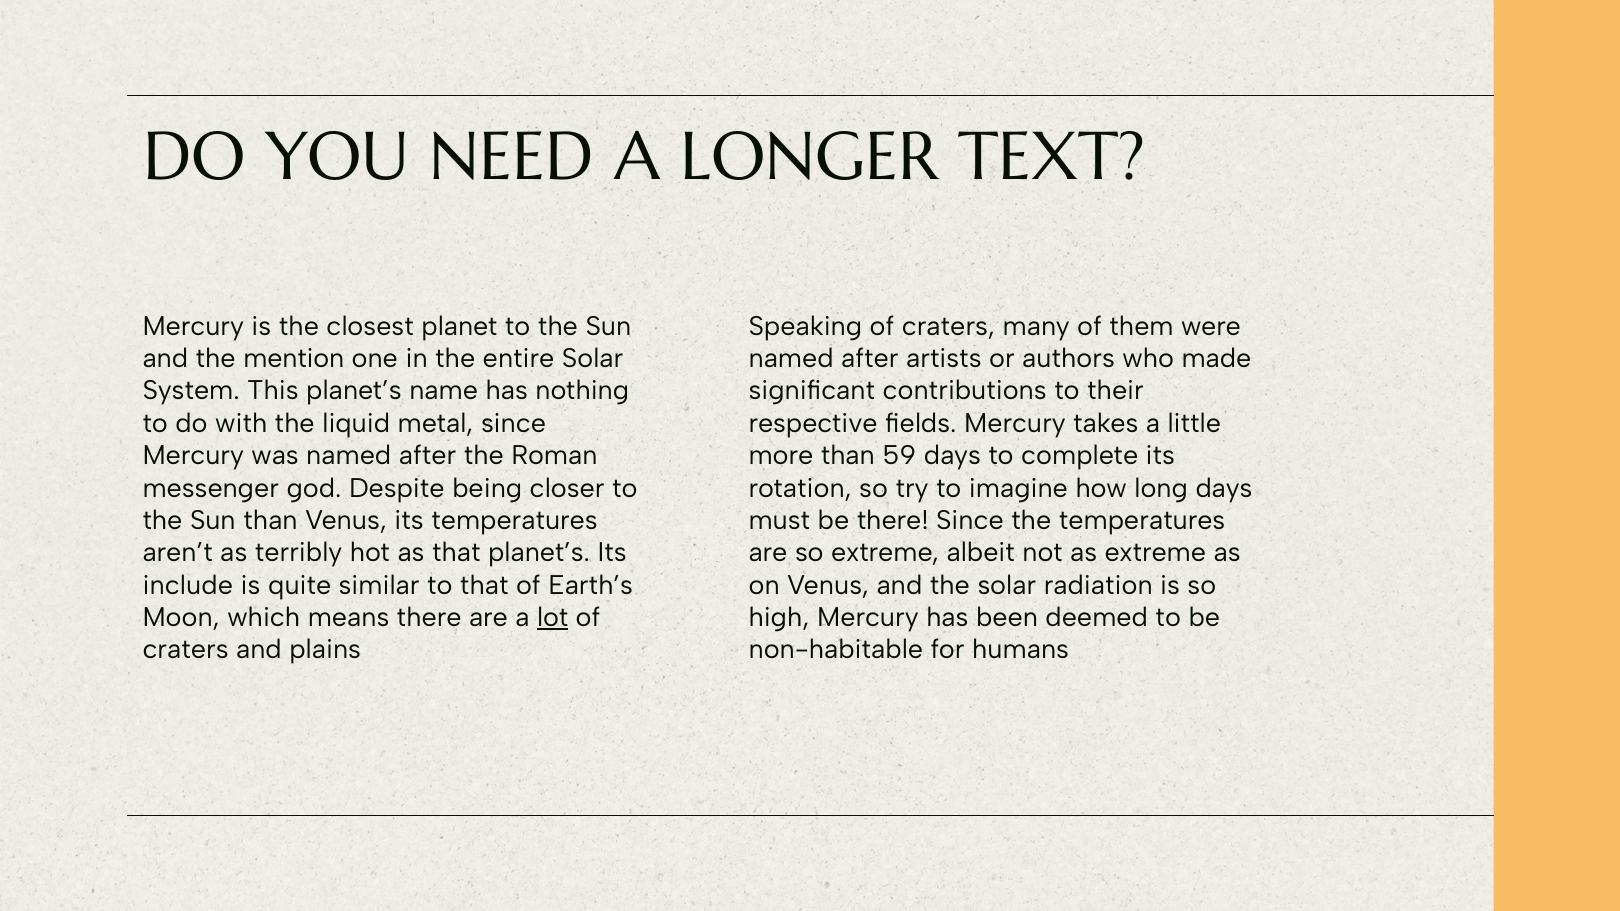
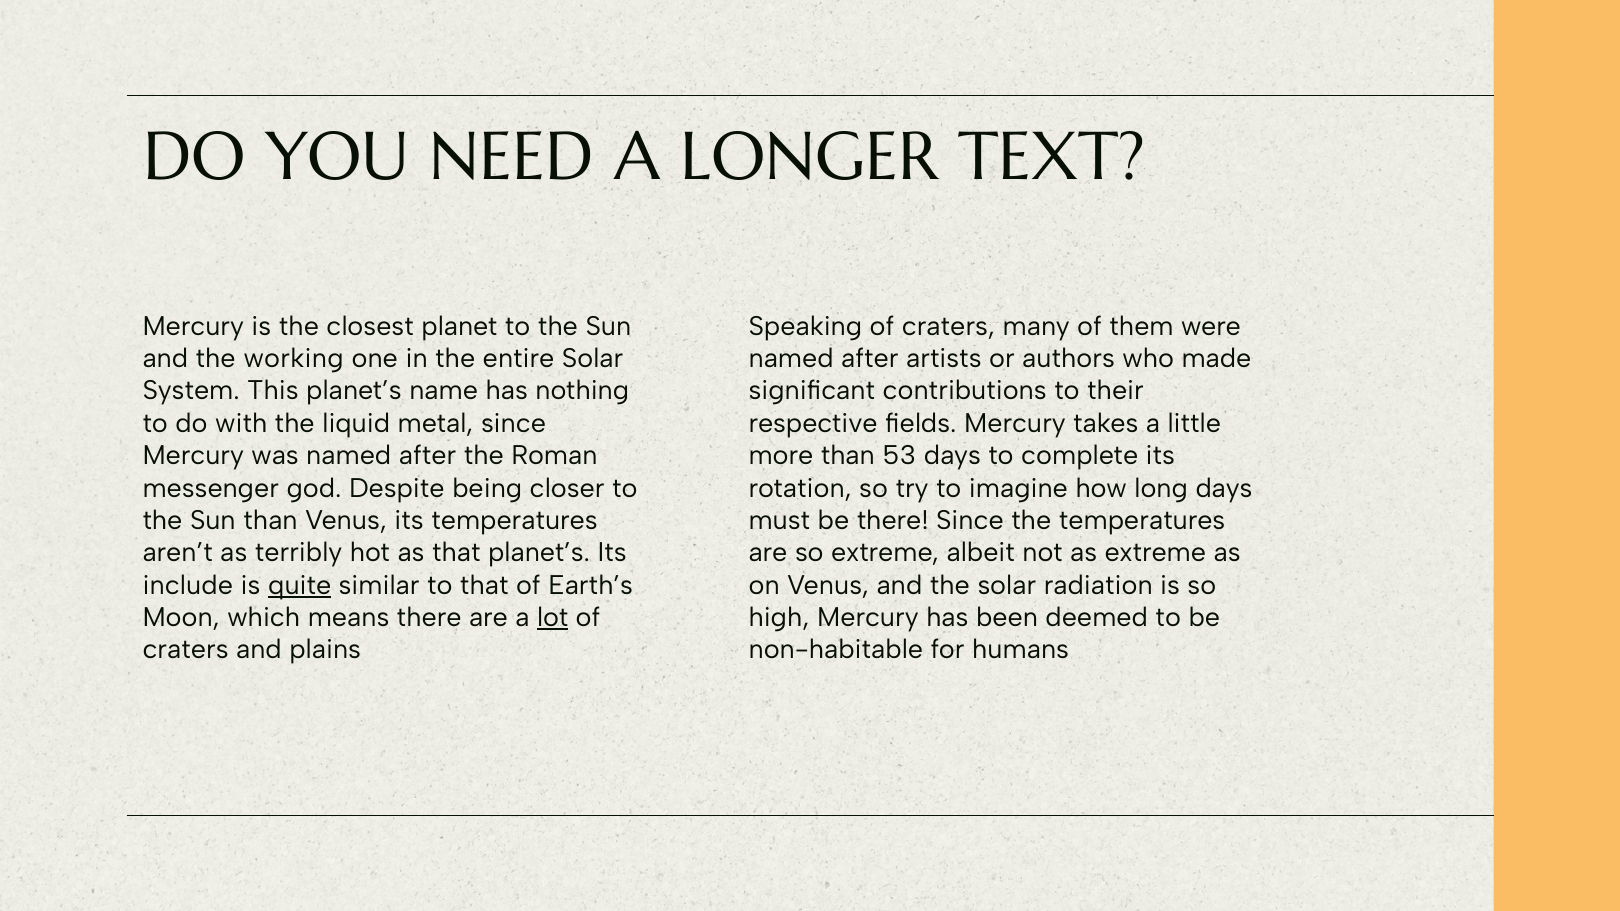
mention: mention -> working (294, 359)
59: 59 -> 53 (899, 456)
quite underline: none -> present (300, 585)
